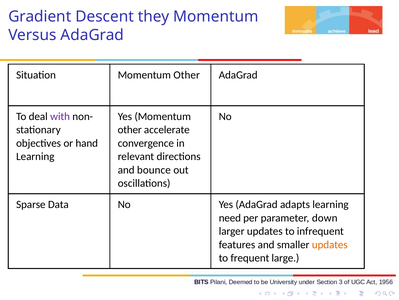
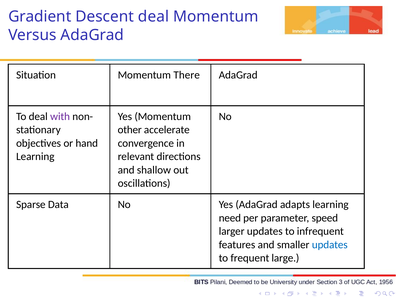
Descent they: they -> deal (153, 17)
Situation Momentum Other: Other -> There (187, 75)
bounce: bounce -> shallow (154, 170)
down: down -> speed (325, 218)
updates colour: orange -> blue (330, 244)
